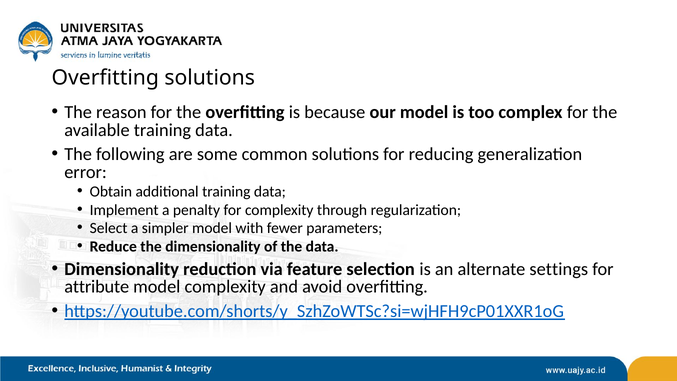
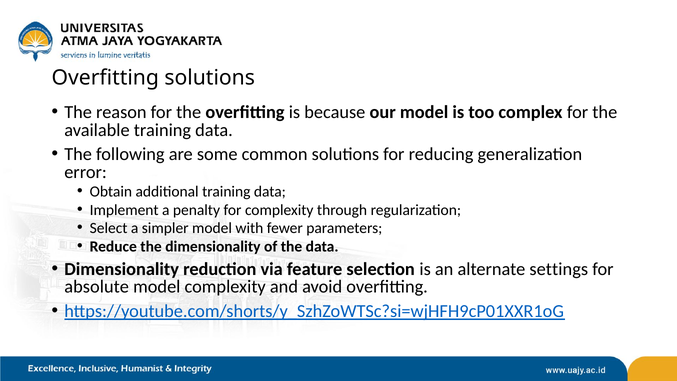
attribute: attribute -> absolute (97, 287)
